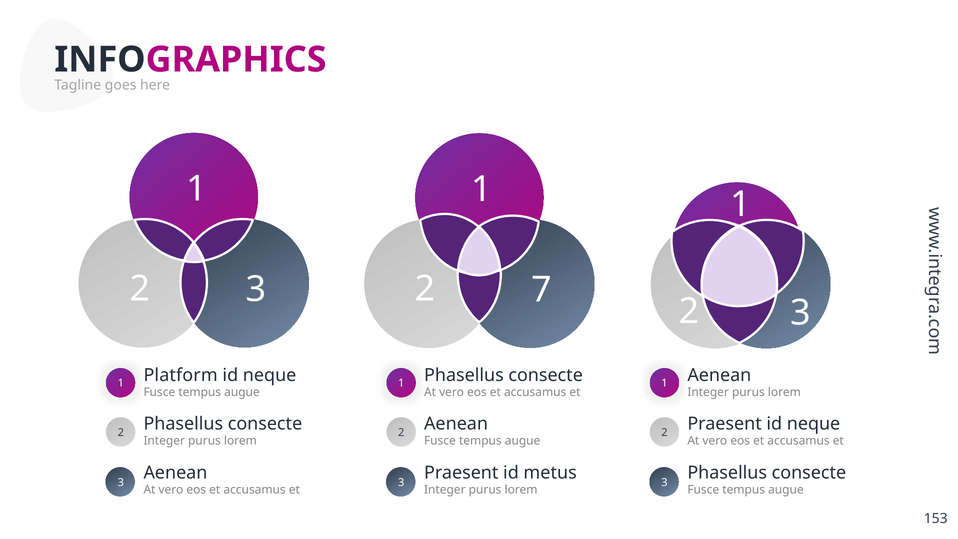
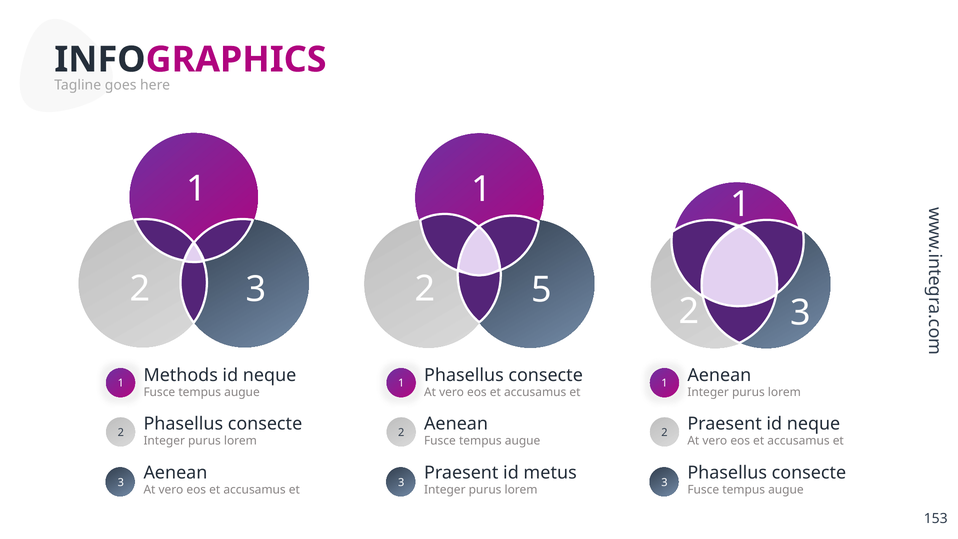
7: 7 -> 5 (541, 290)
Platform: Platform -> Methods (181, 375)
